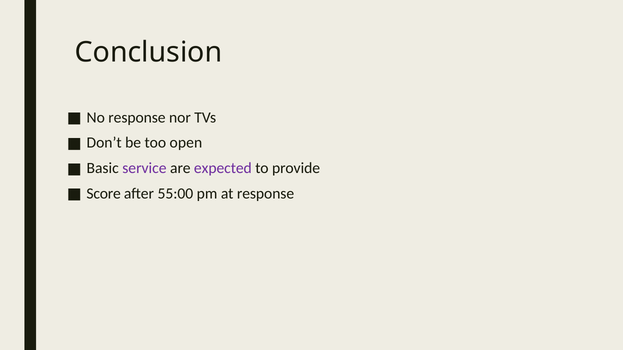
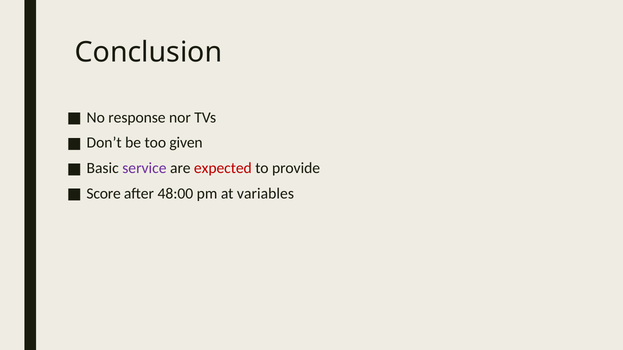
open: open -> given (186, 143)
expected colour: purple -> red (223, 168)
55:00: 55:00 -> 48:00 (175, 194)
at response: response -> variables (265, 194)
